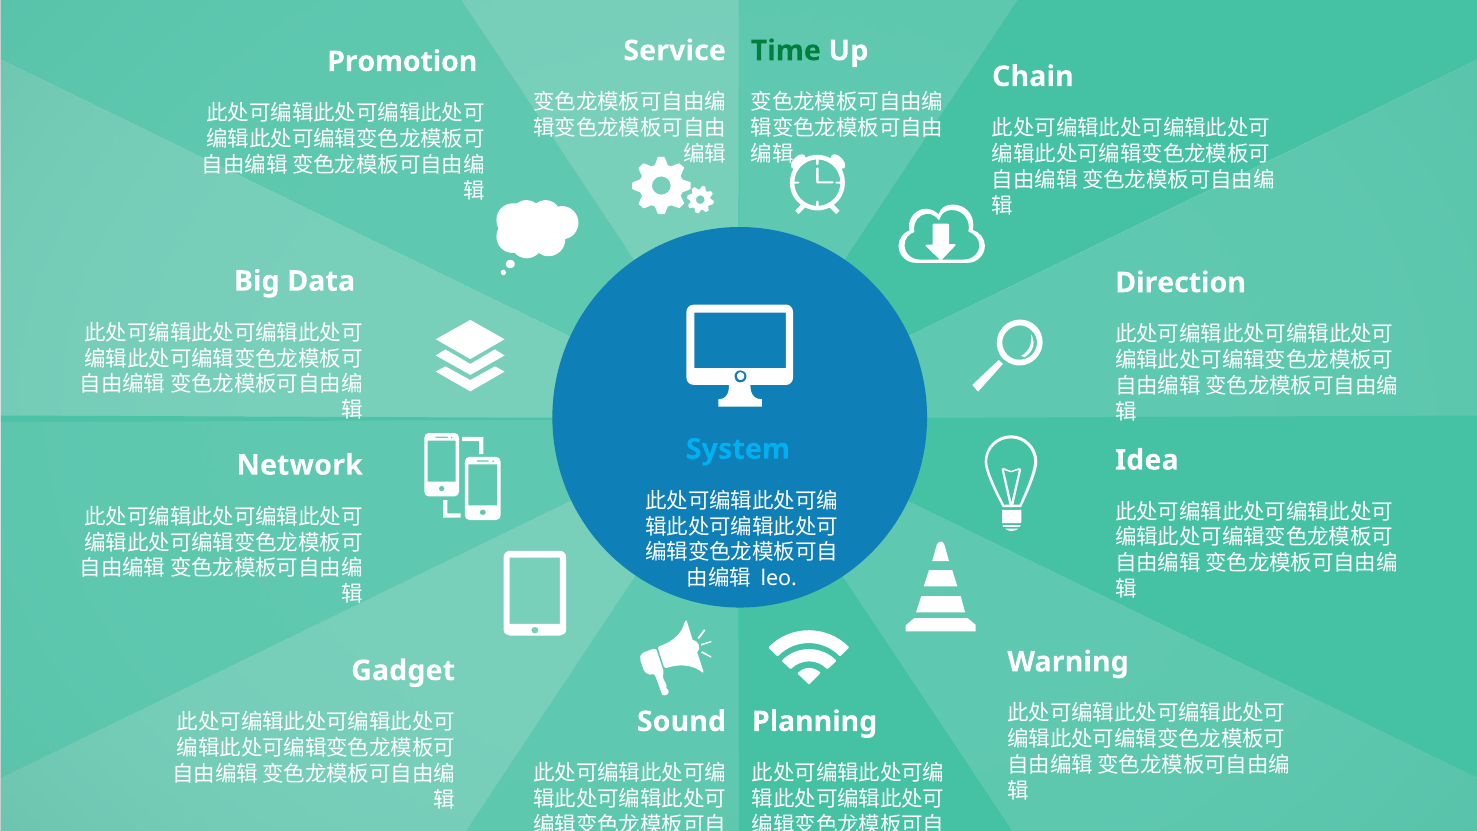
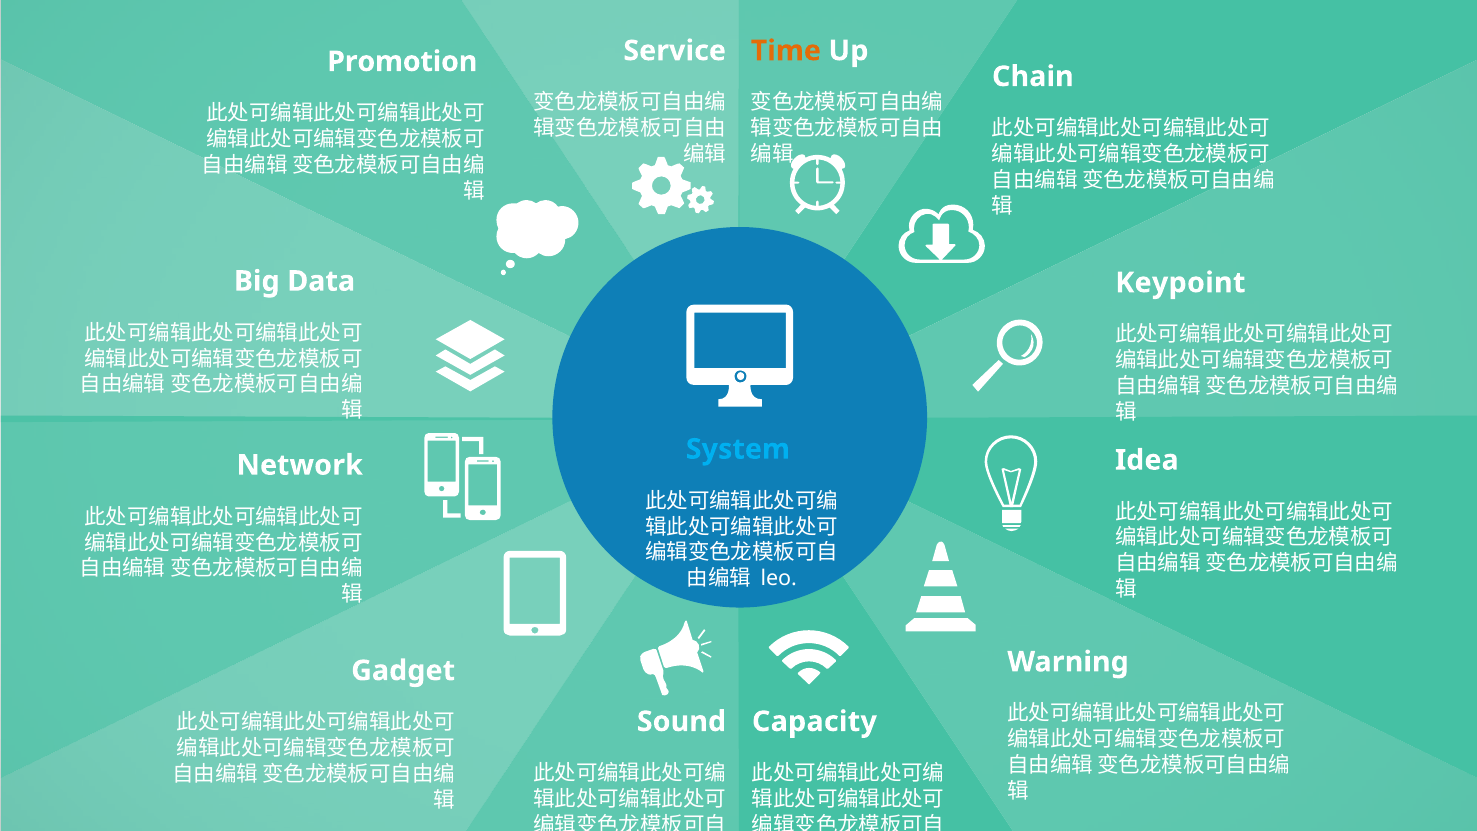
Time colour: green -> orange (786, 51)
Direction: Direction -> Keypoint (1180, 283)
Planning: Planning -> Capacity (814, 721)
